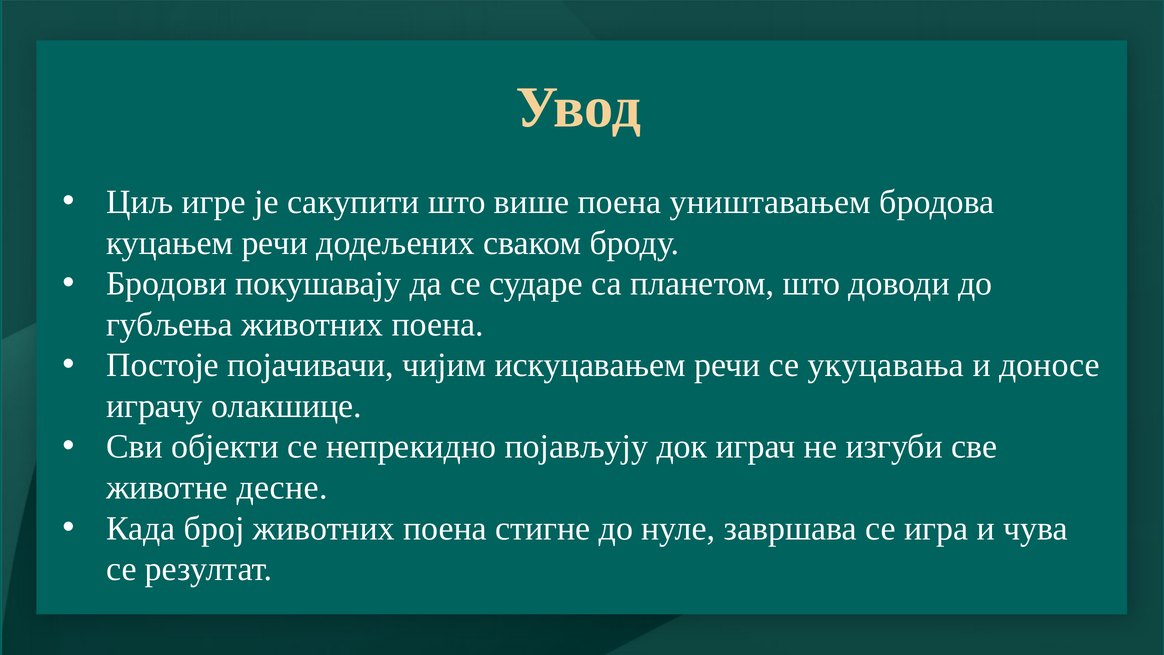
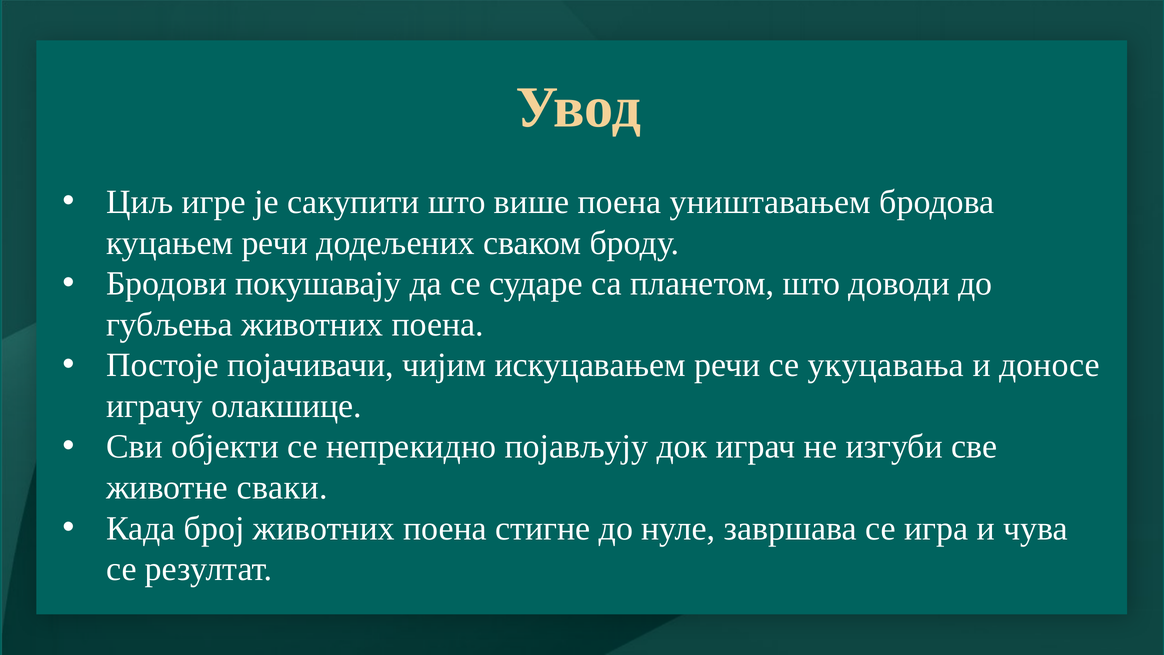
десне: десне -> сваки (282, 487)
